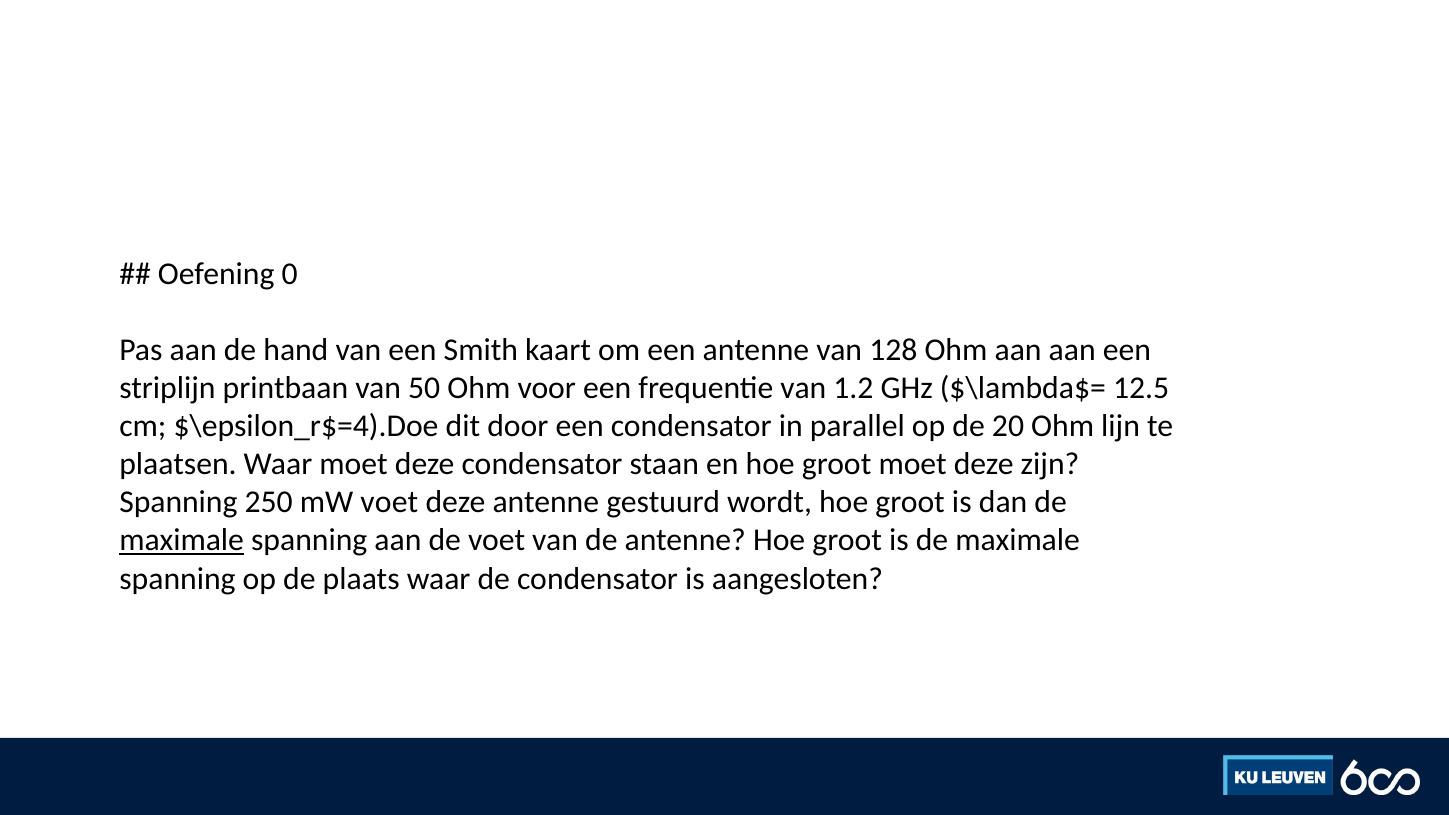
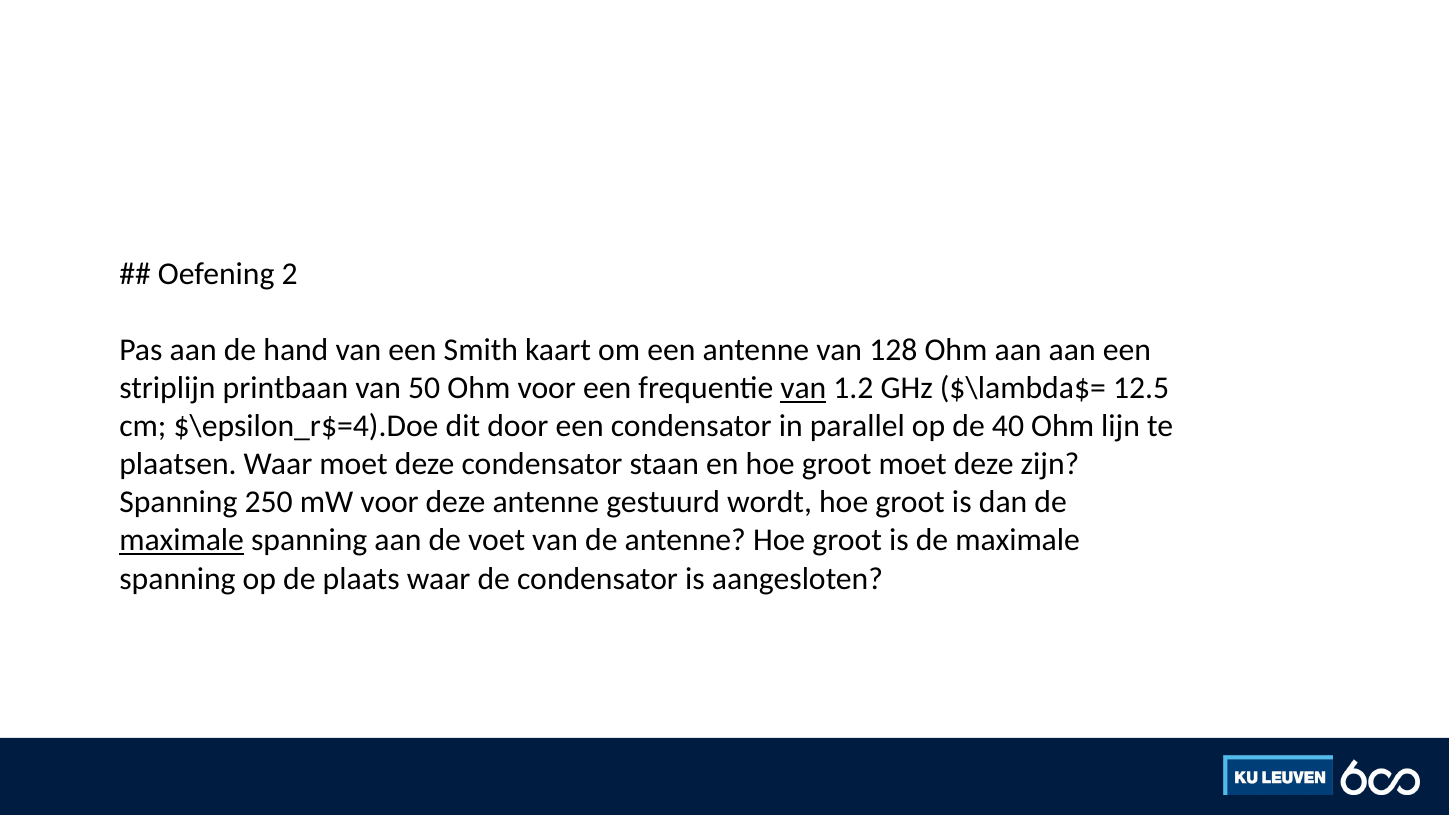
0: 0 -> 2 (290, 274)
van underline: none -> present (803, 388)
20: 20 -> 40 (1008, 426)
mW voet: voet -> voor (390, 503)
